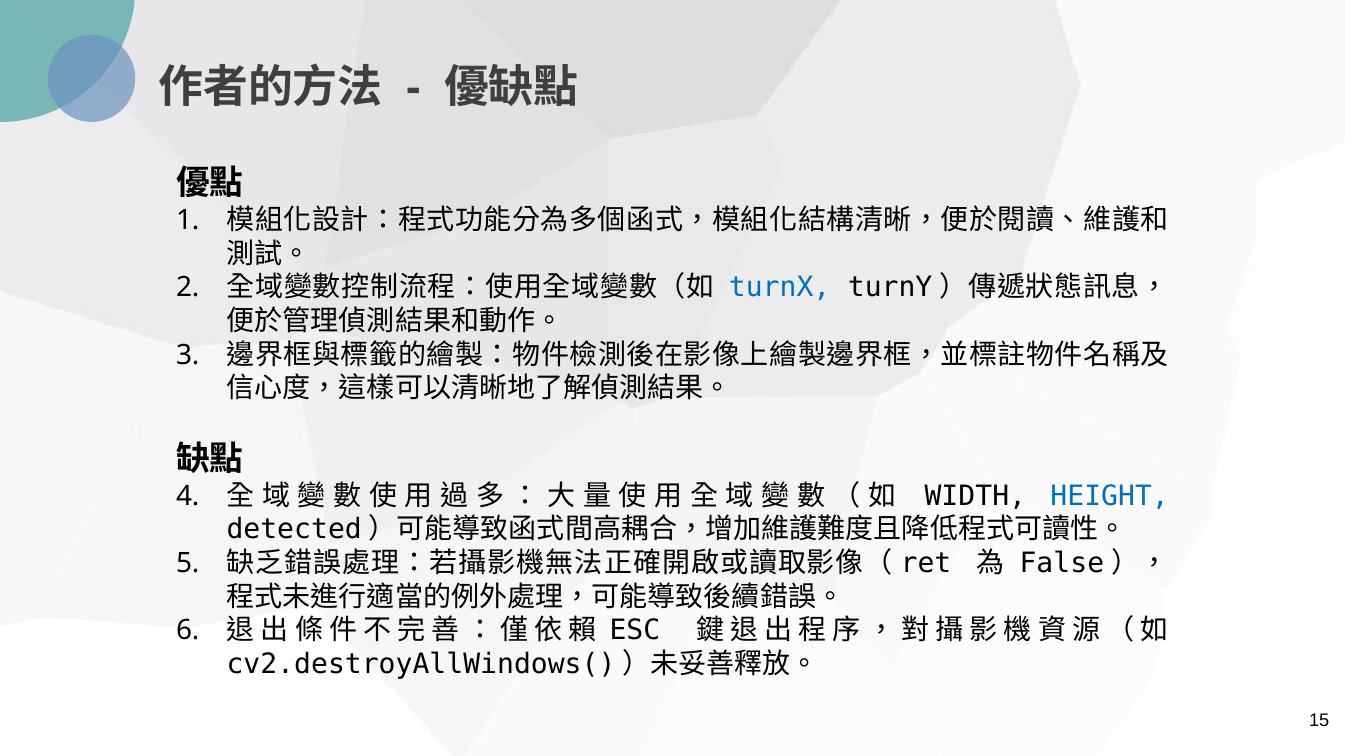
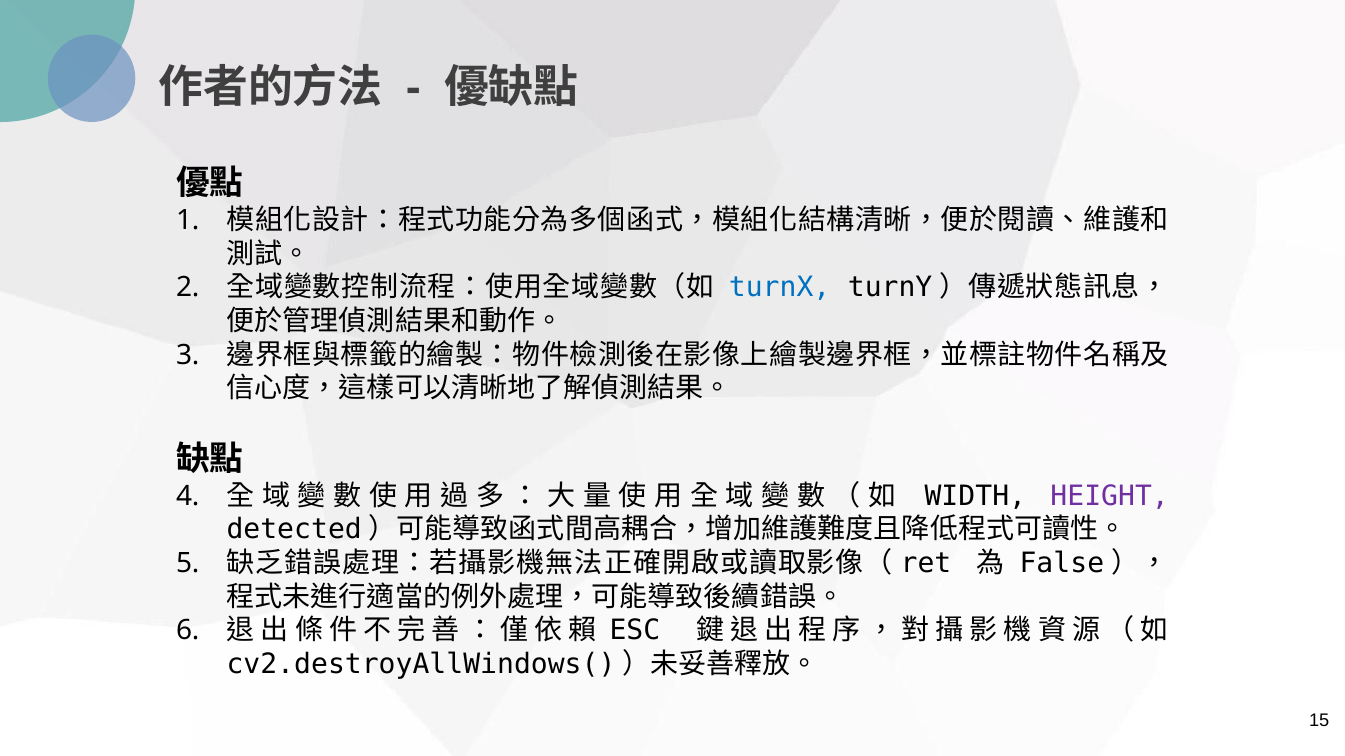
HEIGHT colour: blue -> purple (1110, 496)
